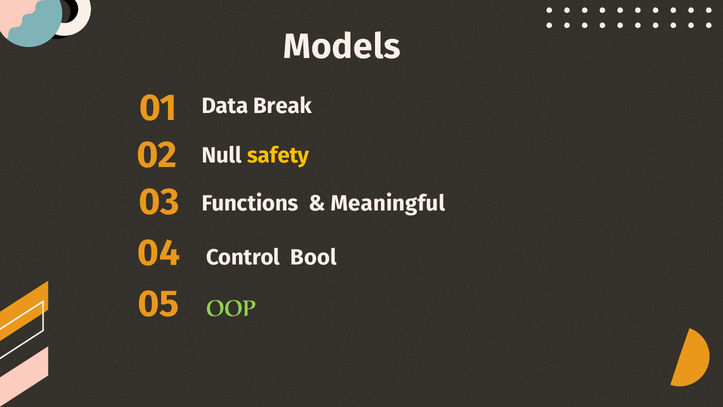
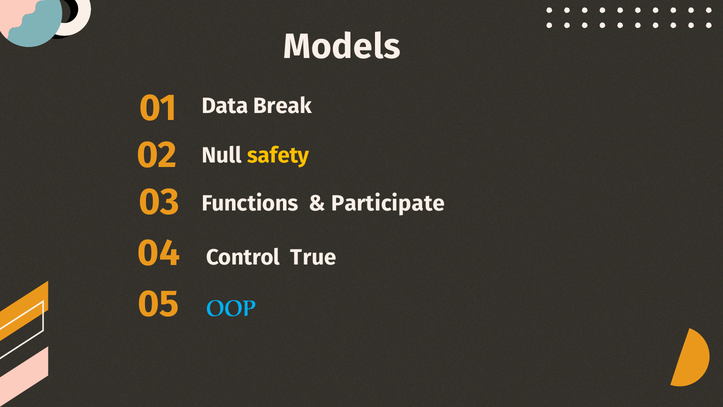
Meaningful: Meaningful -> Participate (388, 203)
Bool: Bool -> True (314, 257)
OOP colour: light green -> light blue (231, 309)
